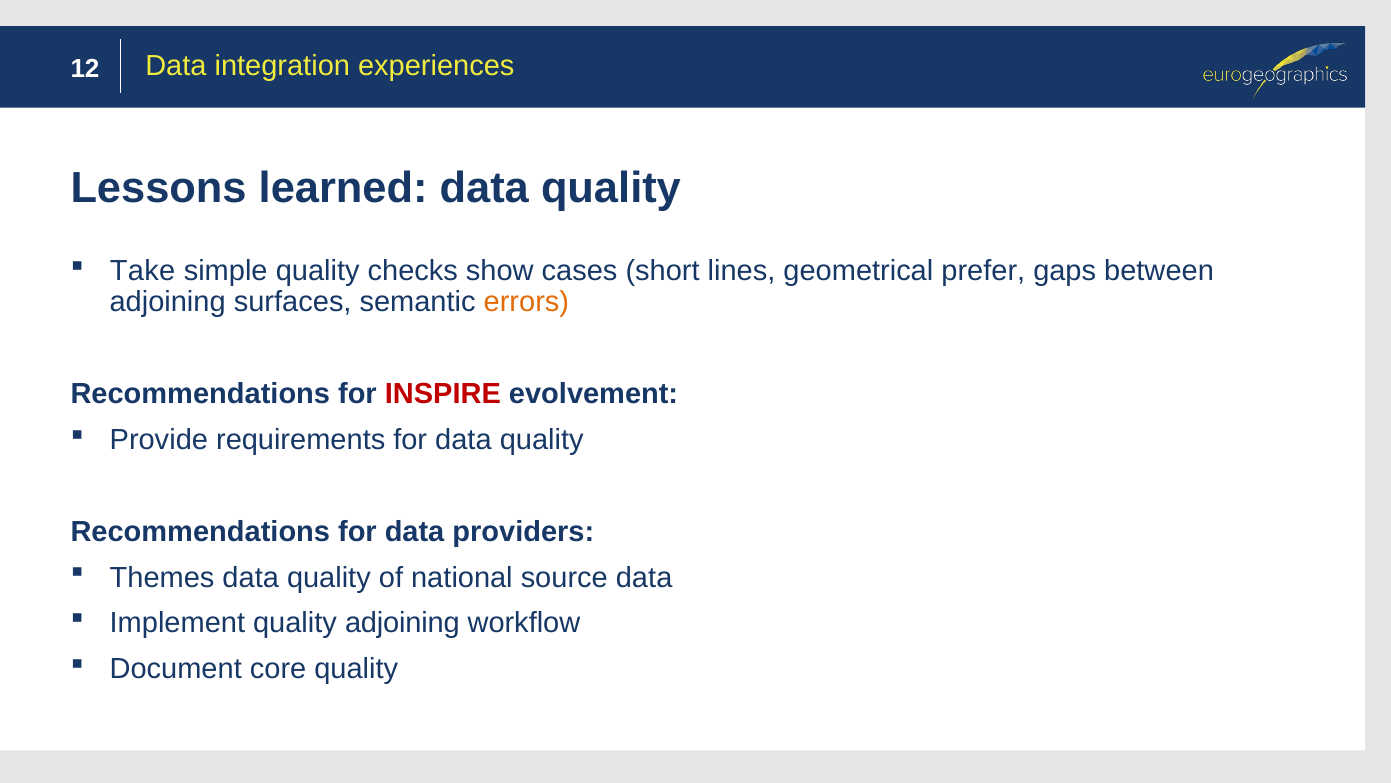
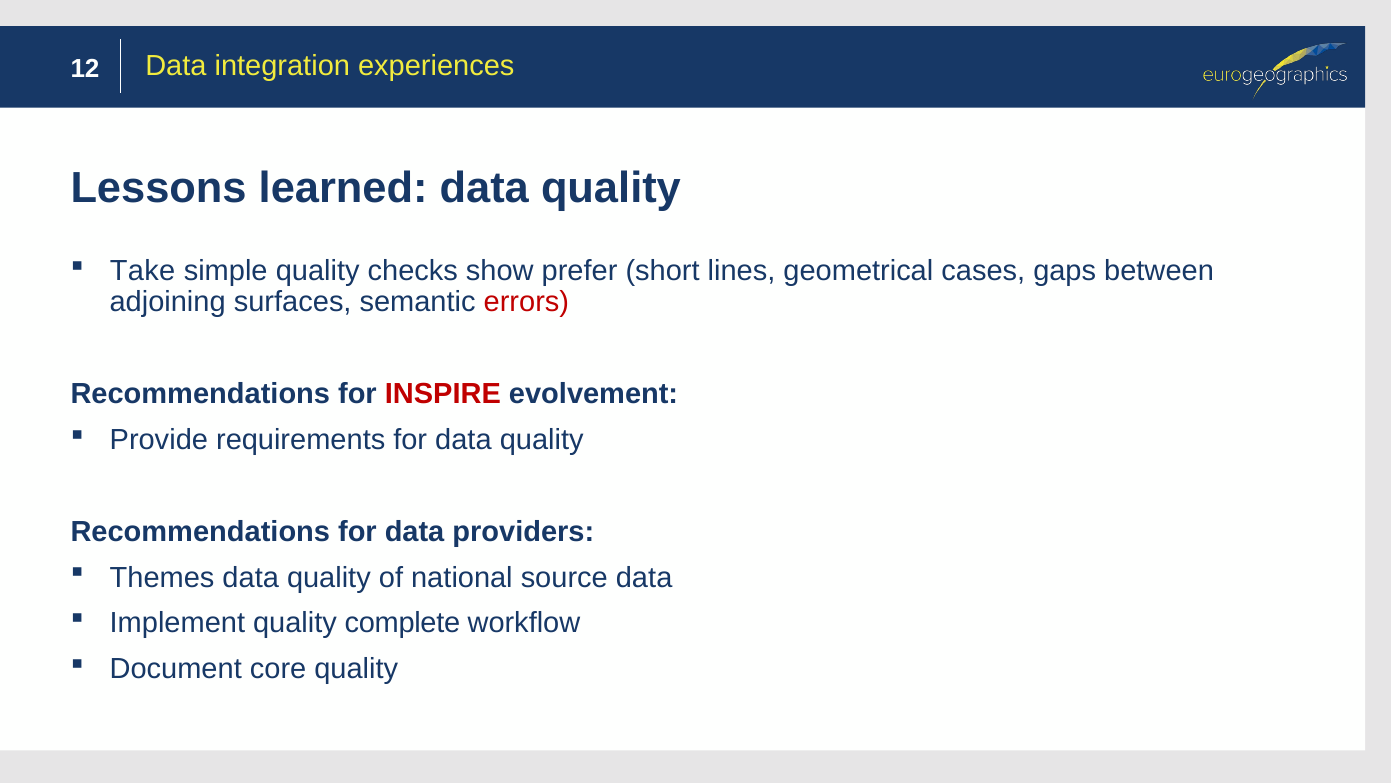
cases: cases -> prefer (580, 271)
prefer: prefer -> cases (983, 271)
errors colour: orange -> red (526, 302)
quality adjoining: adjoining -> complete (402, 623)
